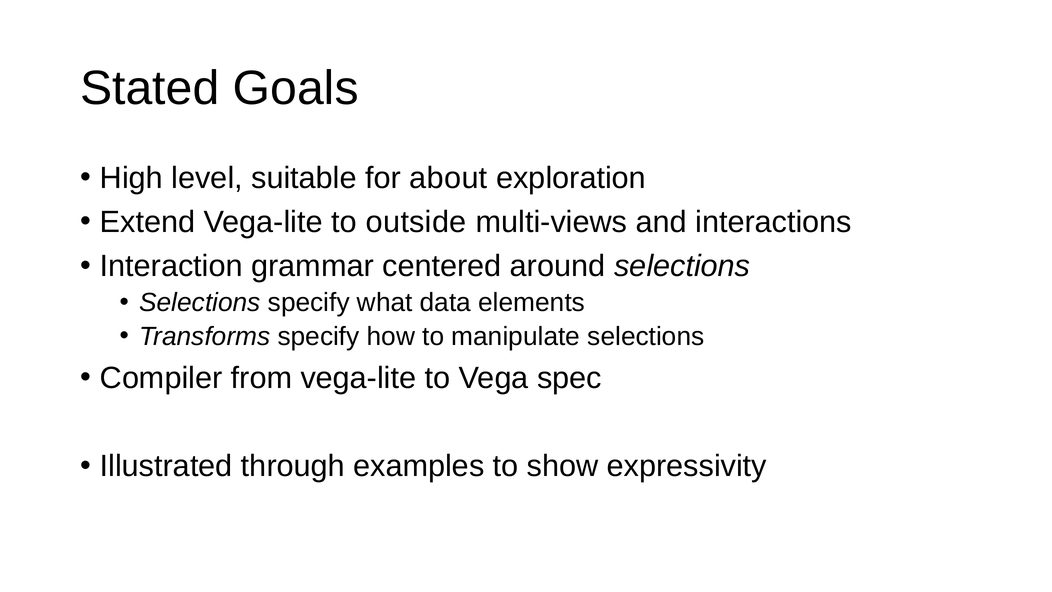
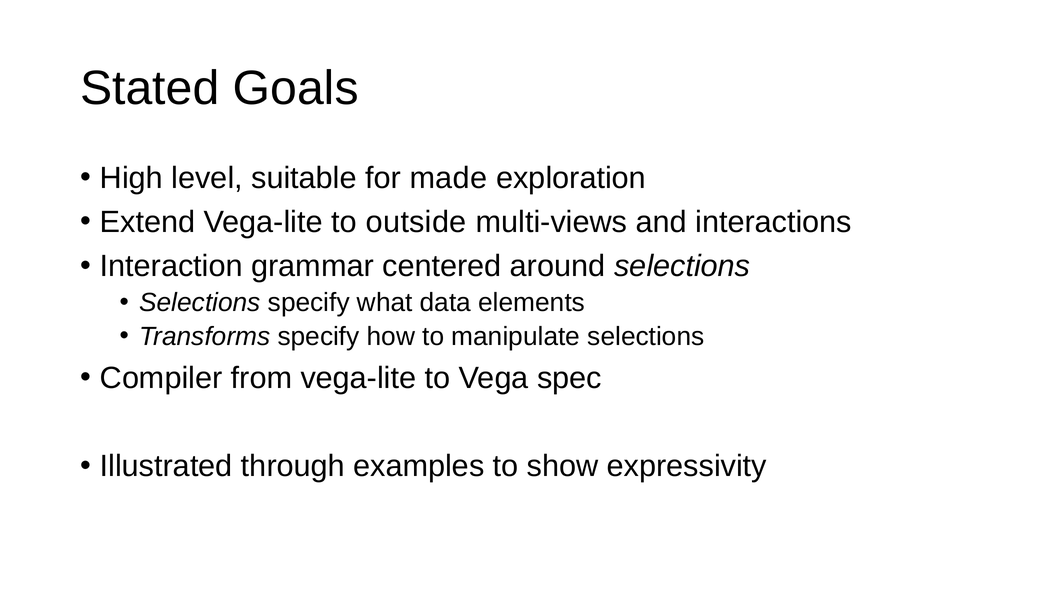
about: about -> made (448, 178)
